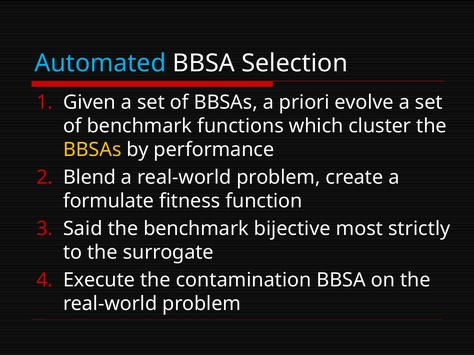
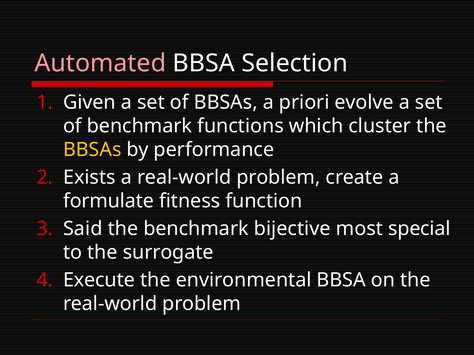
Automated colour: light blue -> pink (100, 63)
Blend: Blend -> Exists (89, 178)
strictly: strictly -> special (419, 229)
contamination: contamination -> environmental (244, 280)
